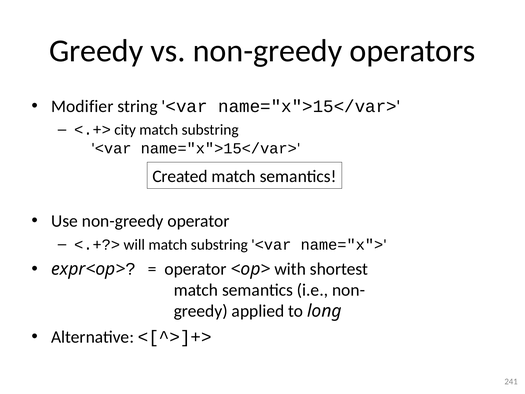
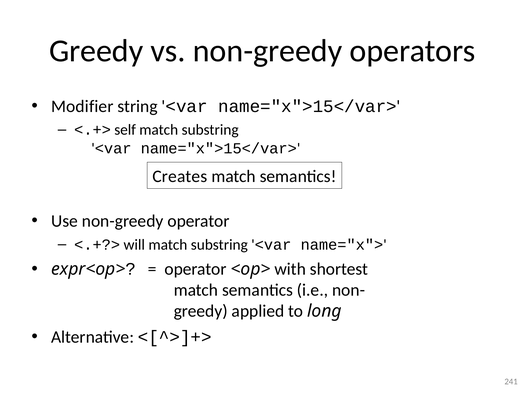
city: city -> self (125, 130)
Created: Created -> Creates (180, 176)
